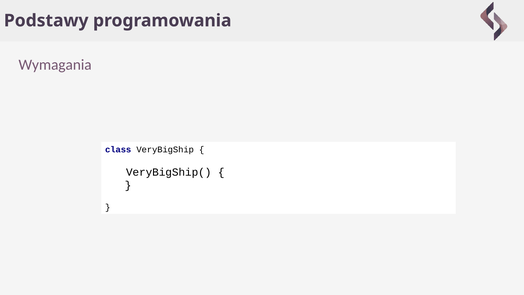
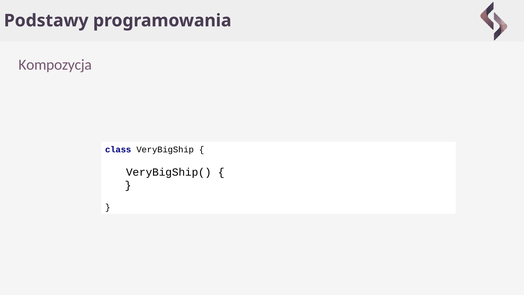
Wymagania: Wymagania -> Kompozycja (55, 65)
